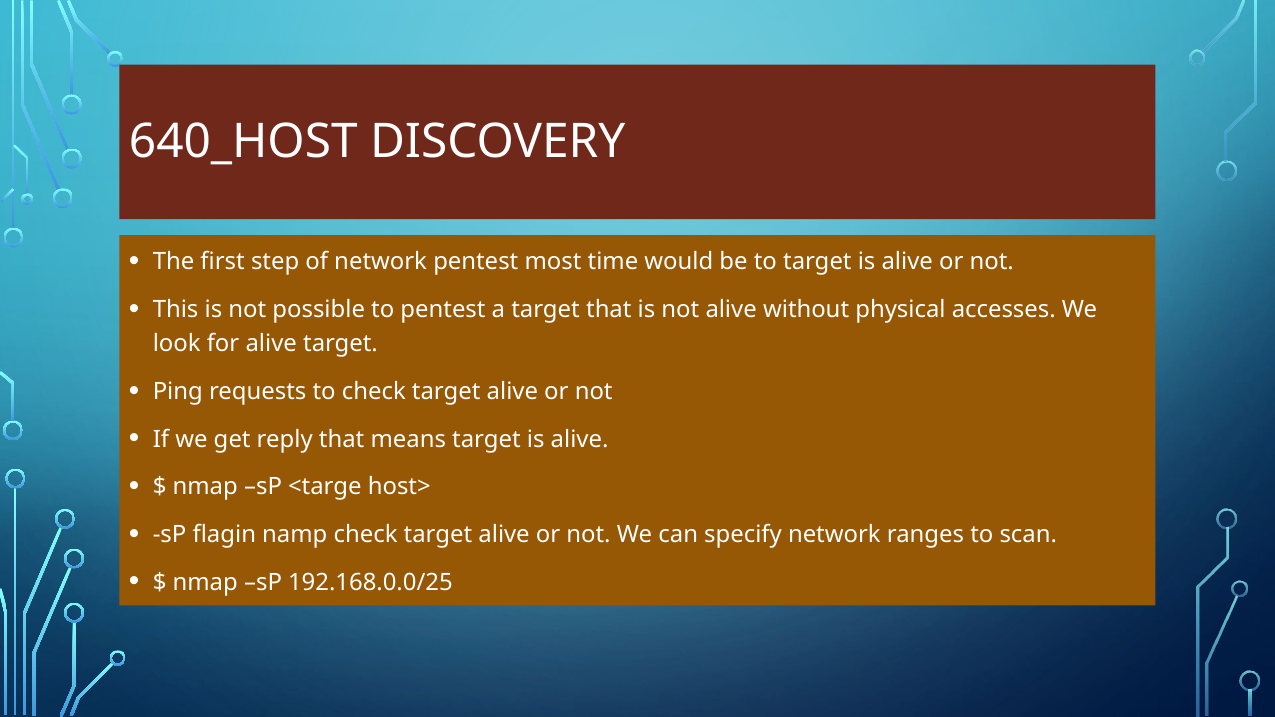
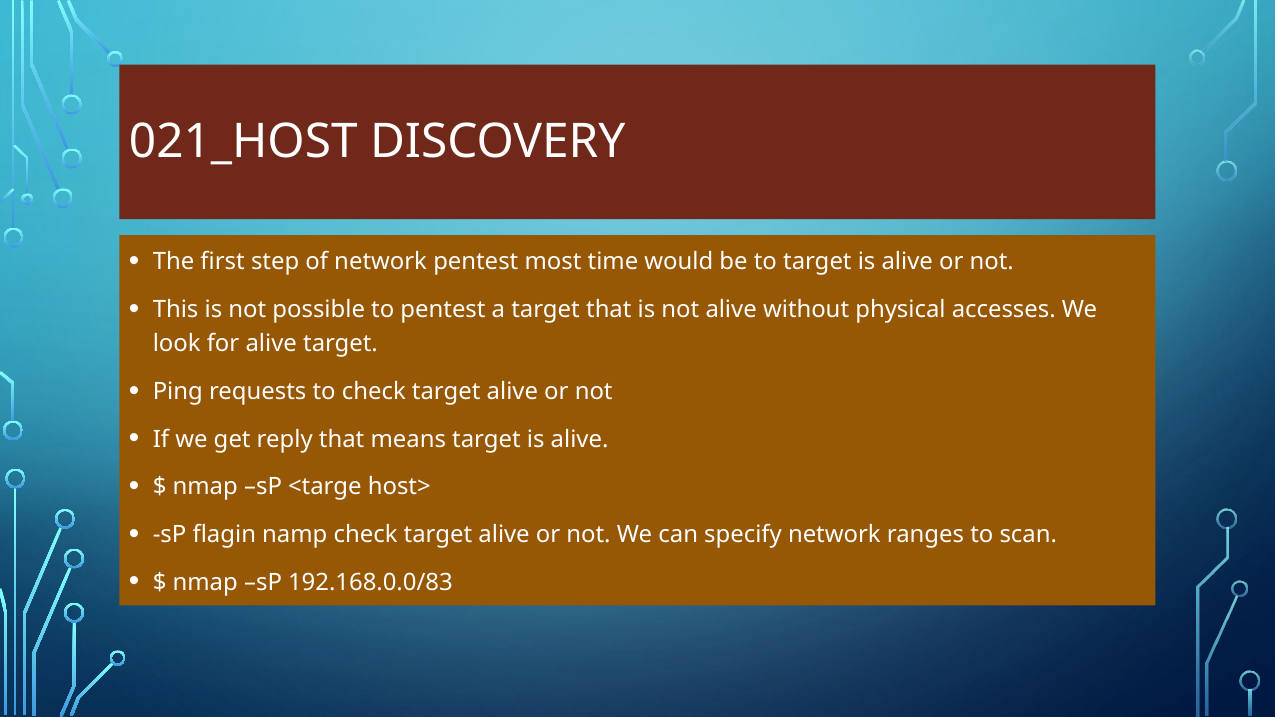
640_HOST: 640_HOST -> 021_HOST (243, 142)
192.168.0.0/25: 192.168.0.0/25 -> 192.168.0.0/83 (370, 582)
